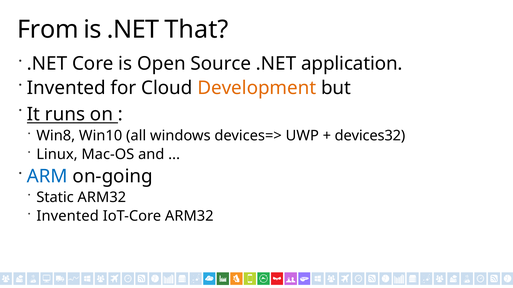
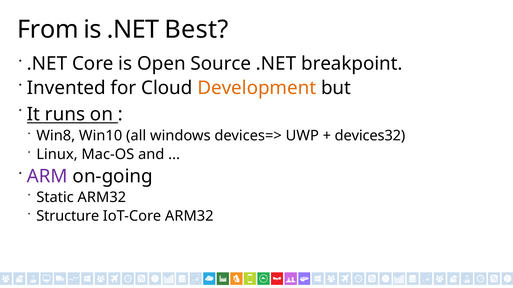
That: That -> Best (196, 29)
application: application -> breakpoint (352, 64)
ARM colour: blue -> purple (47, 177)
Invented: Invented -> Structure (68, 216)
